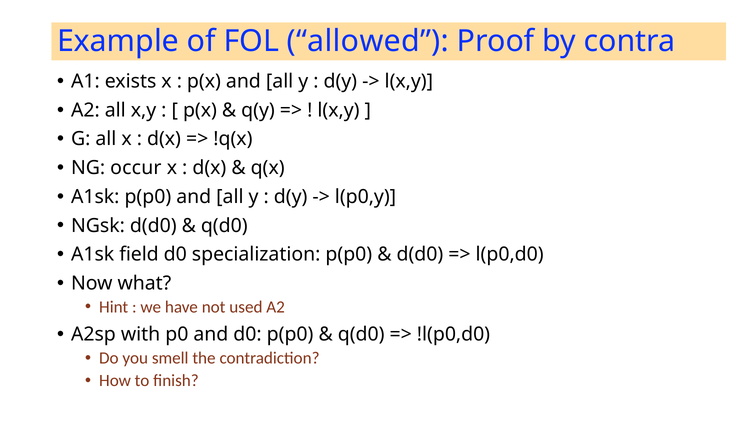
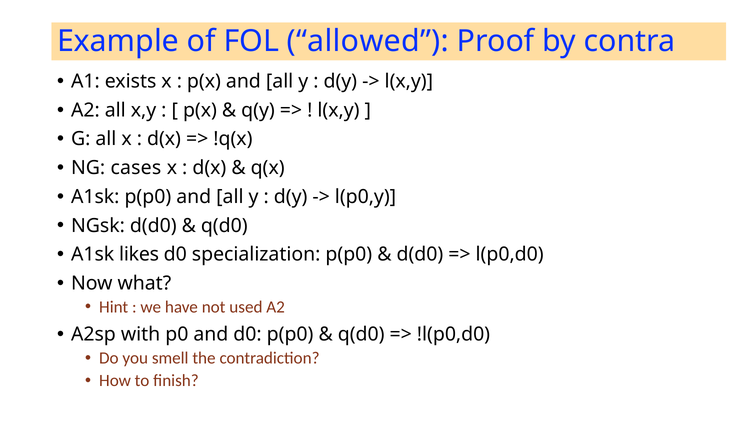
occur: occur -> cases (136, 168)
field: field -> likes (139, 254)
